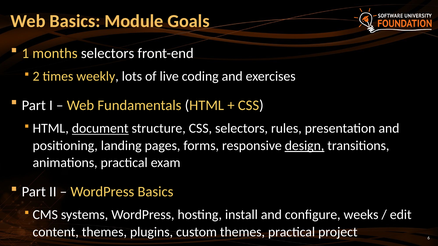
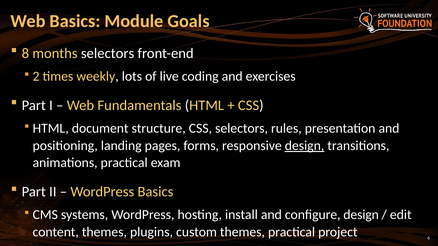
1: 1 -> 8 (25, 53)
document underline: present -> none (100, 129)
configure weeks: weeks -> design (361, 215)
